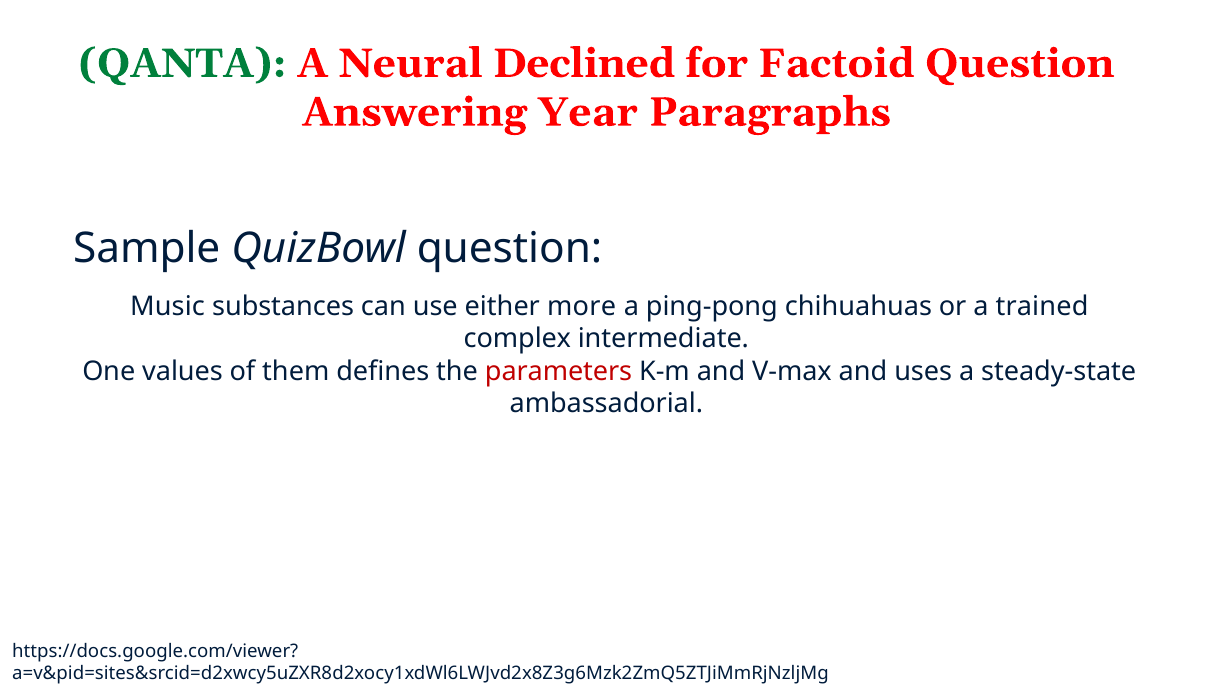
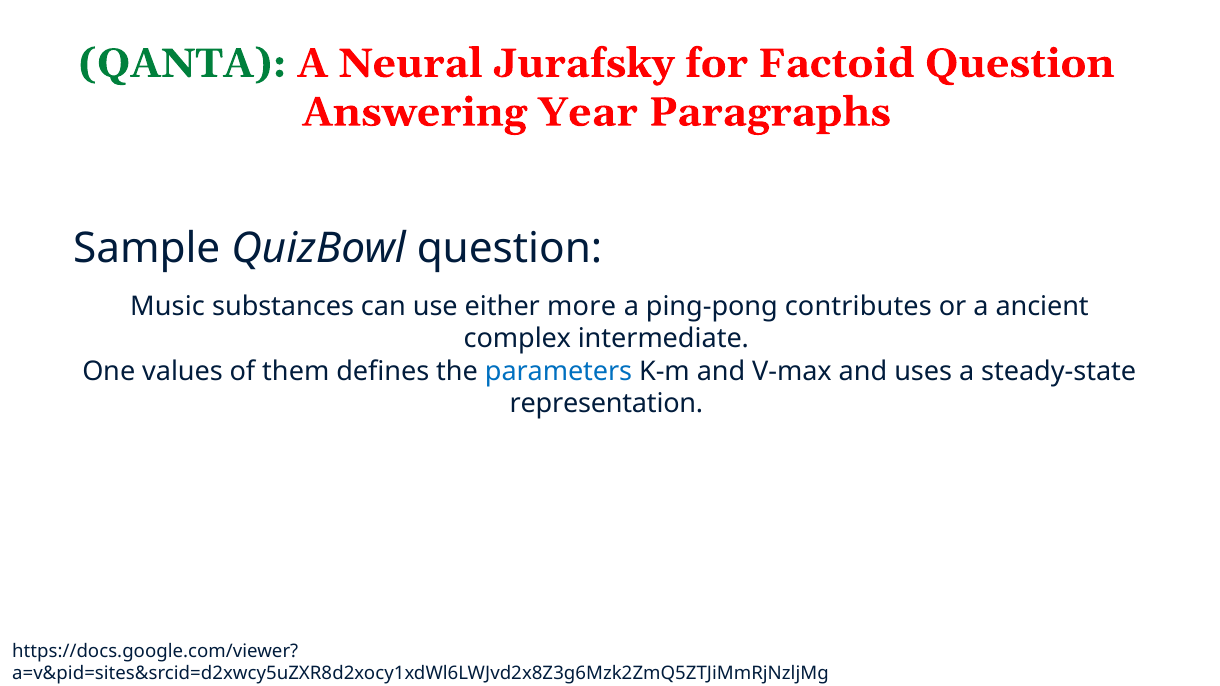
Declined: Declined -> Jurafsky (584, 63)
chihuahuas: chihuahuas -> contributes (858, 306)
trained: trained -> ancient (1042, 306)
parameters colour: red -> blue (559, 372)
ambassadorial: ambassadorial -> representation (606, 404)
